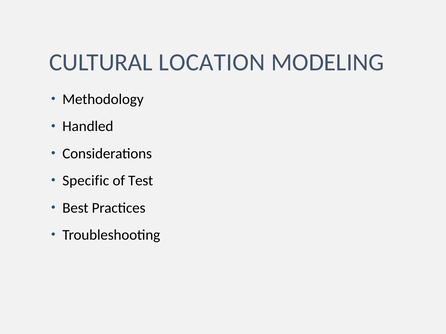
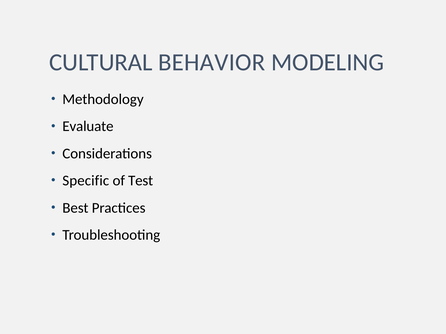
LOCATION: LOCATION -> BEHAVIOR (212, 62)
Handled: Handled -> Evaluate (88, 127)
